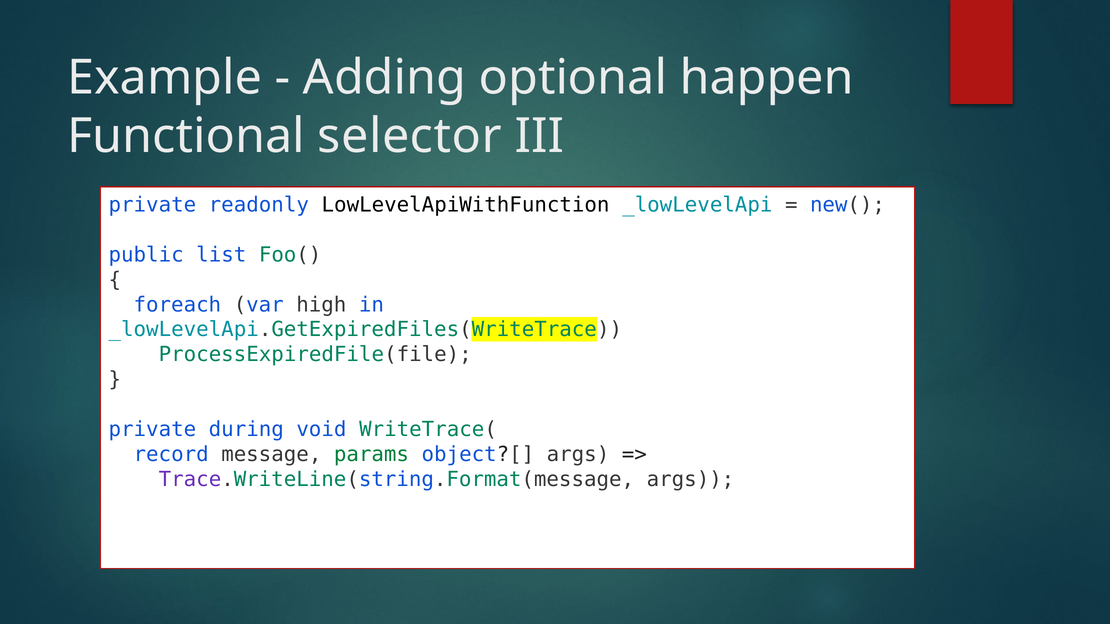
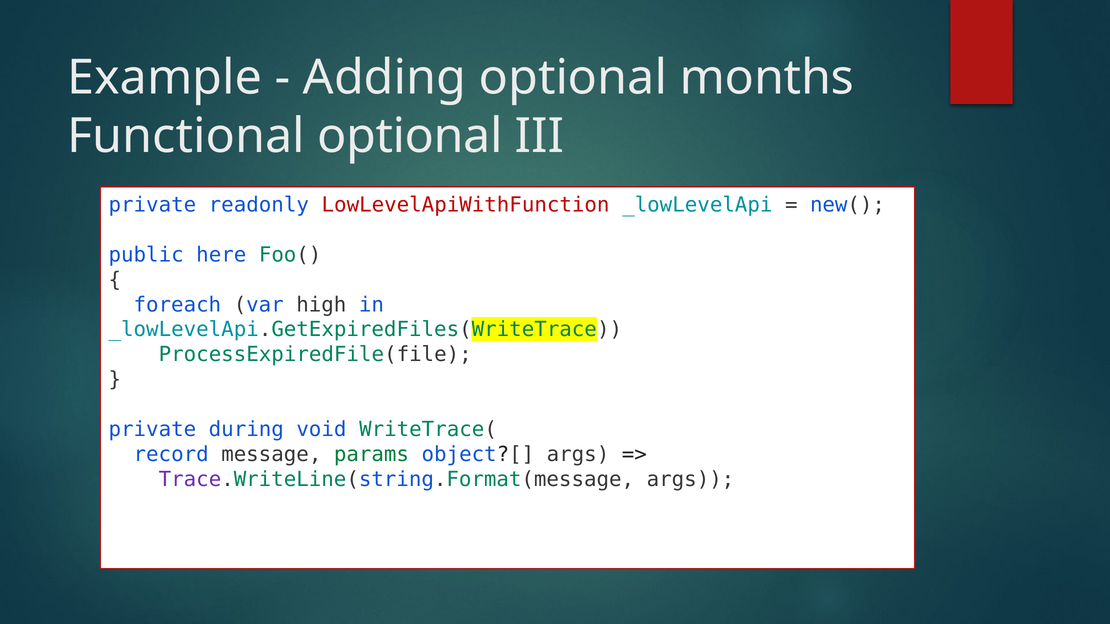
happen: happen -> months (767, 78)
Functional selector: selector -> optional (410, 136)
LowLevelApiWithFunction colour: black -> red (466, 205)
list: list -> here (221, 255)
